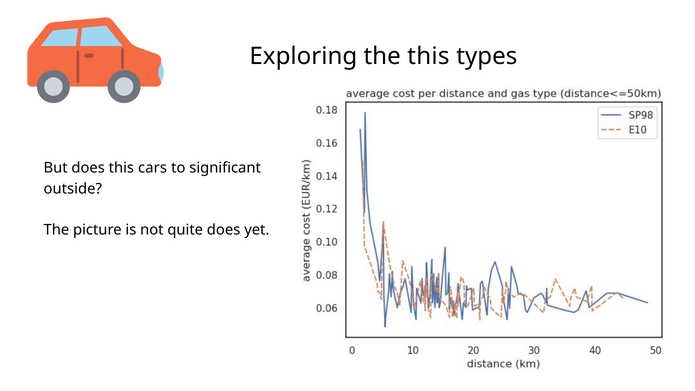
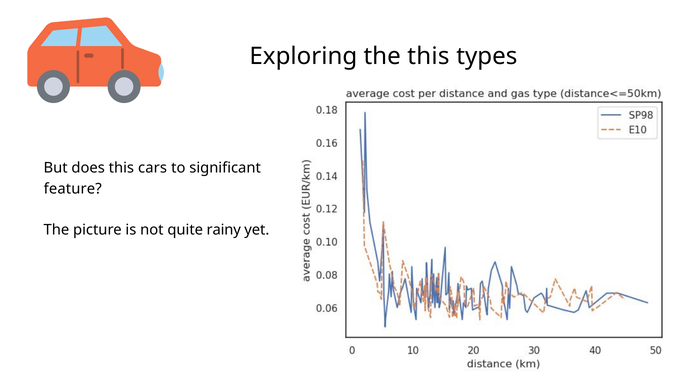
outside: outside -> feature (73, 189)
quite does: does -> rainy (224, 230)
